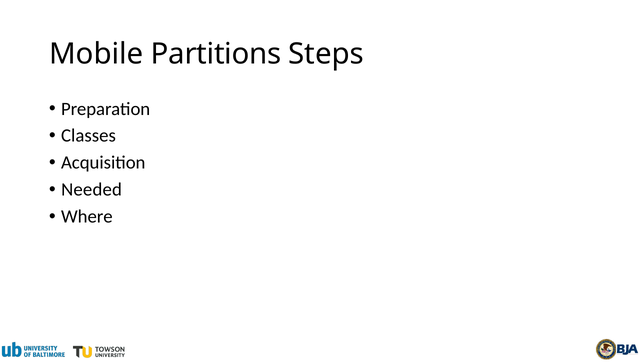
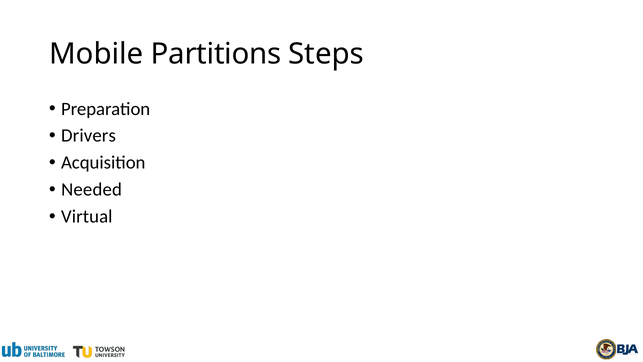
Classes: Classes -> Drivers (88, 136)
Where: Where -> Virtual (87, 217)
